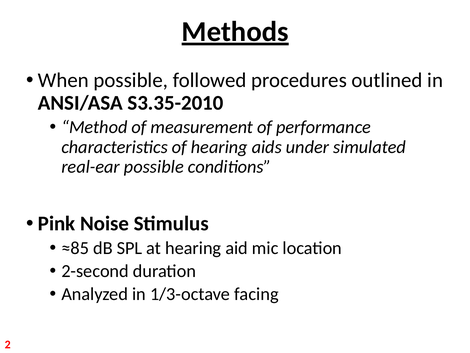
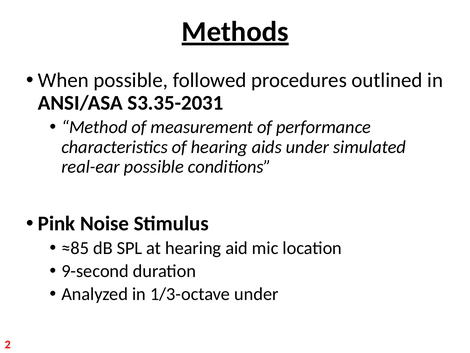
S3.35-2010: S3.35-2010 -> S3.35-2031 (175, 103)
2-second: 2-second -> 9-second (95, 271)
1/3-octave facing: facing -> under (256, 294)
